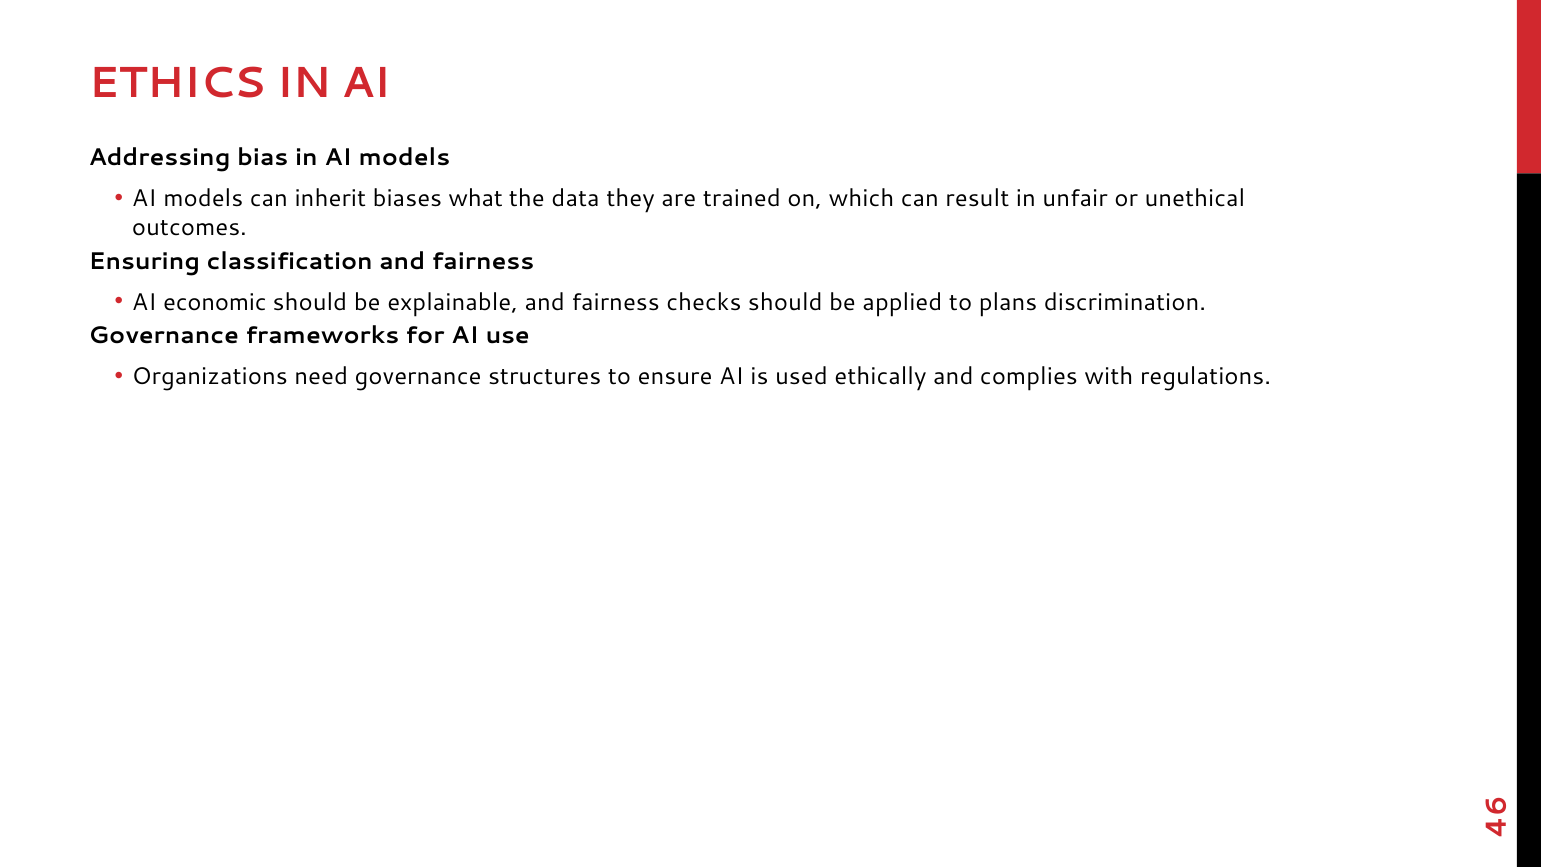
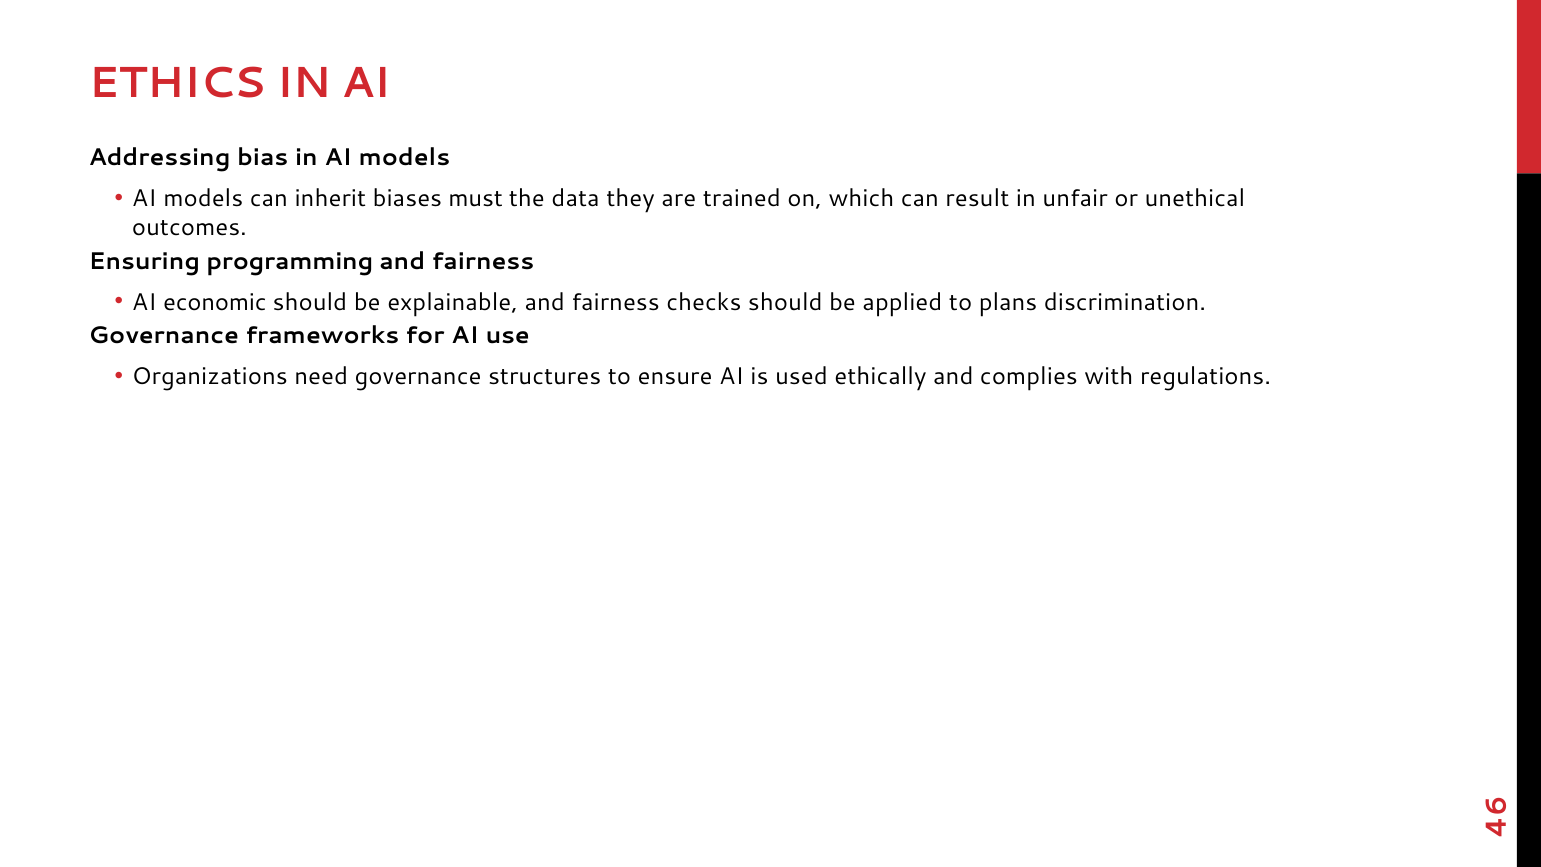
what: what -> must (476, 199)
classification: classification -> programming (290, 261)
